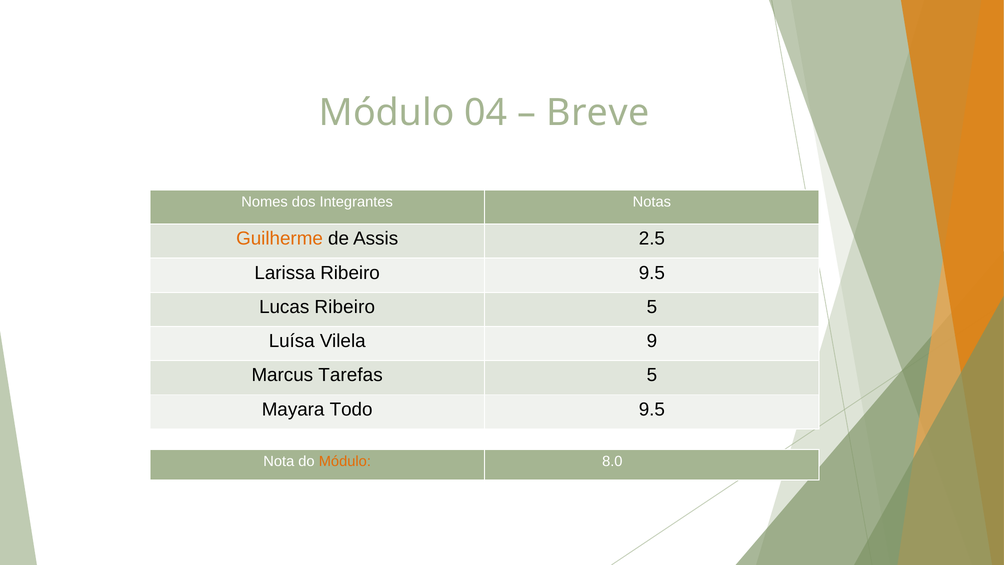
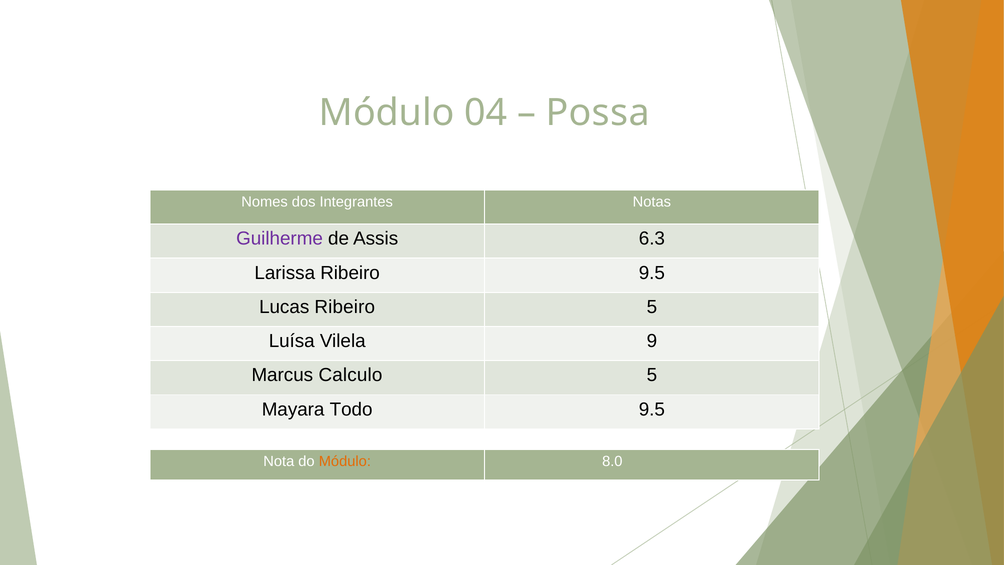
Breve: Breve -> Possa (598, 113)
Guilherme colour: orange -> purple (280, 239)
2.5: 2.5 -> 6.3 (652, 239)
Tarefas: Tarefas -> Calculo (350, 375)
